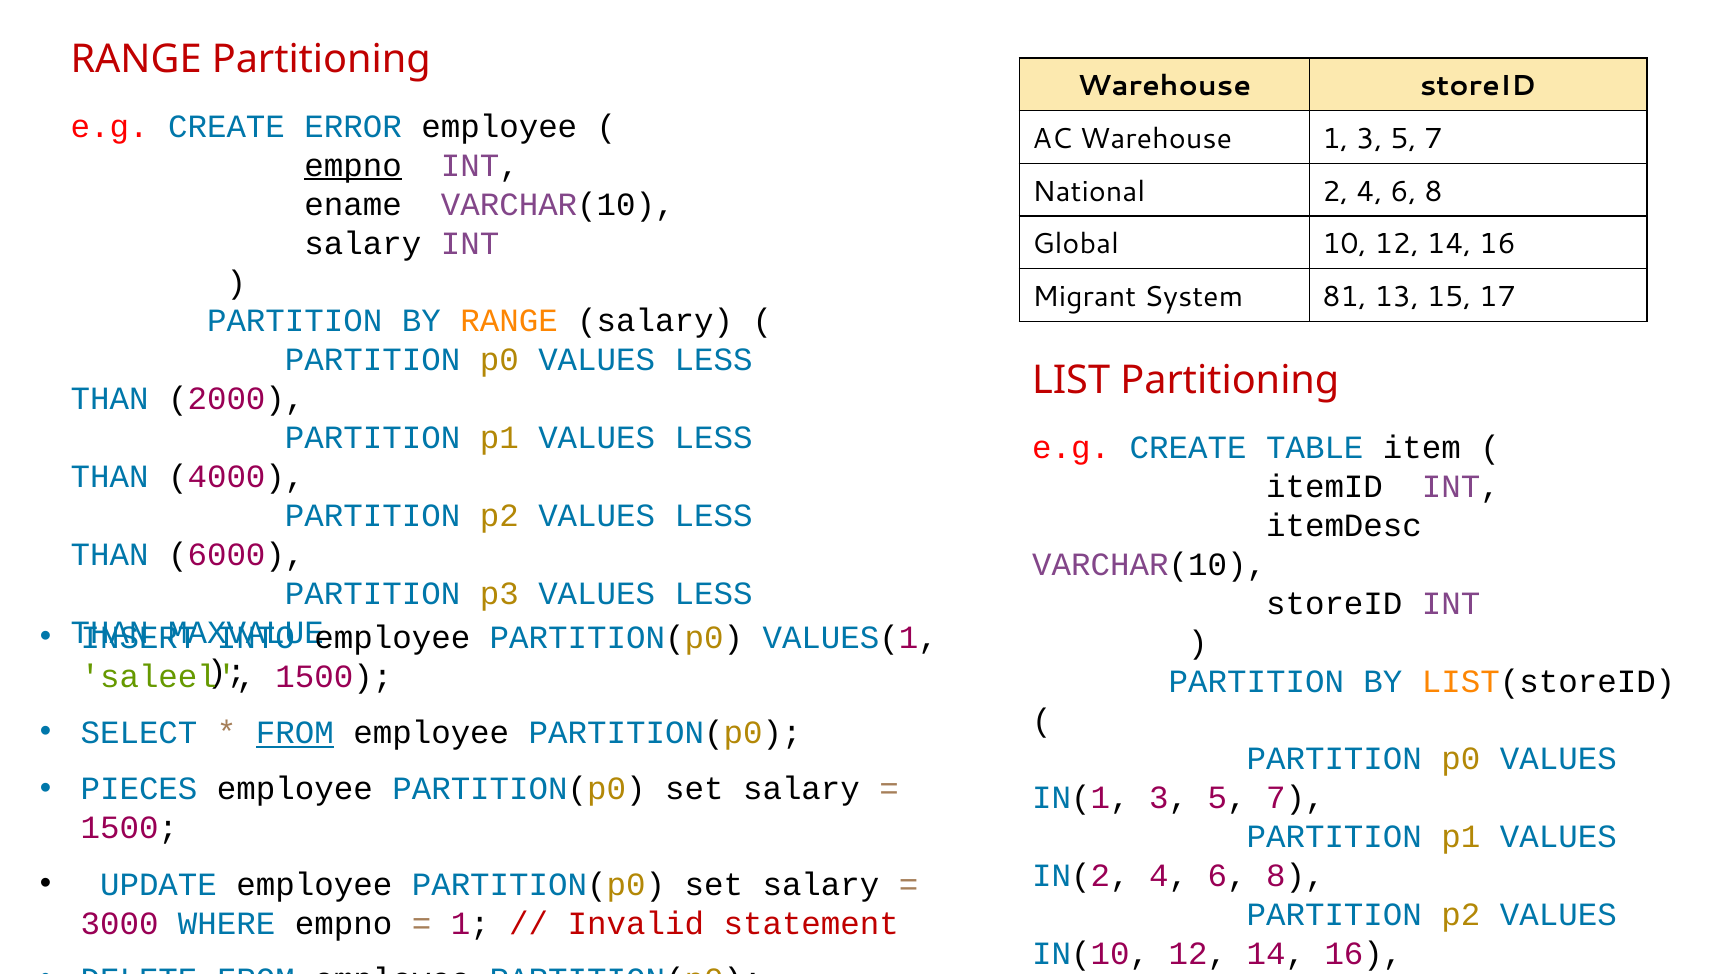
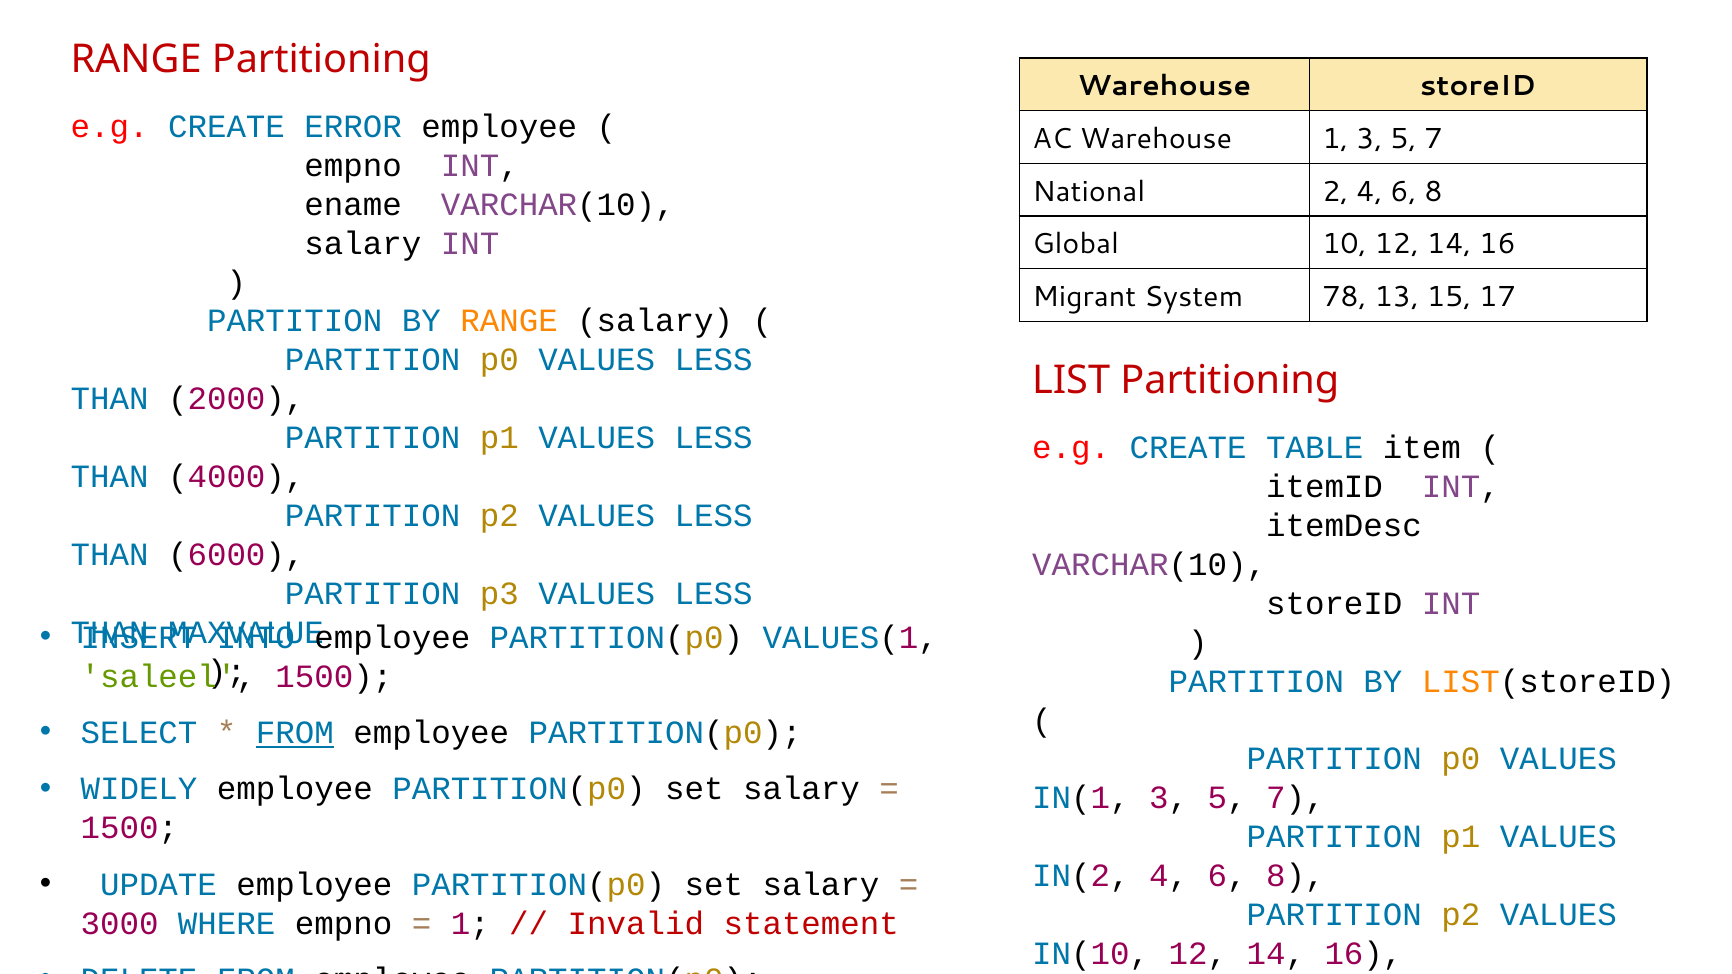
empno underline: present -> none (353, 165)
81: 81 -> 78 (1344, 297)
PIECES: PIECES -> WIDELY (139, 789)
